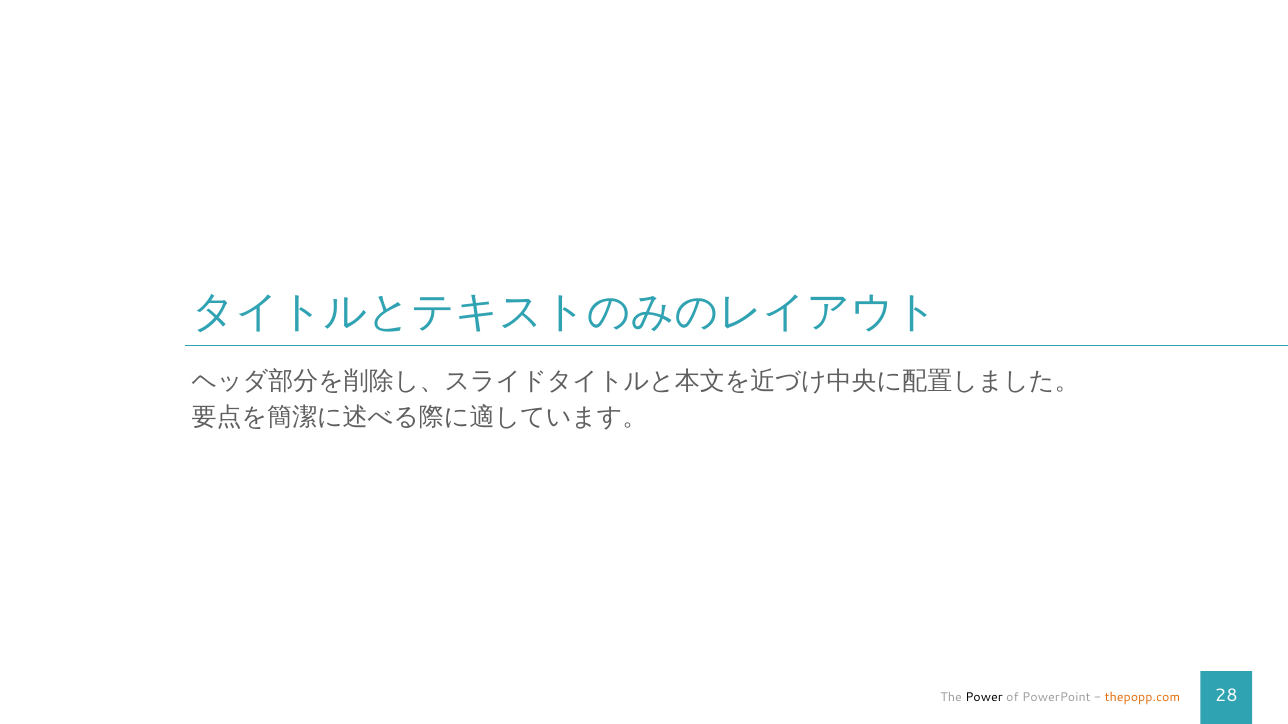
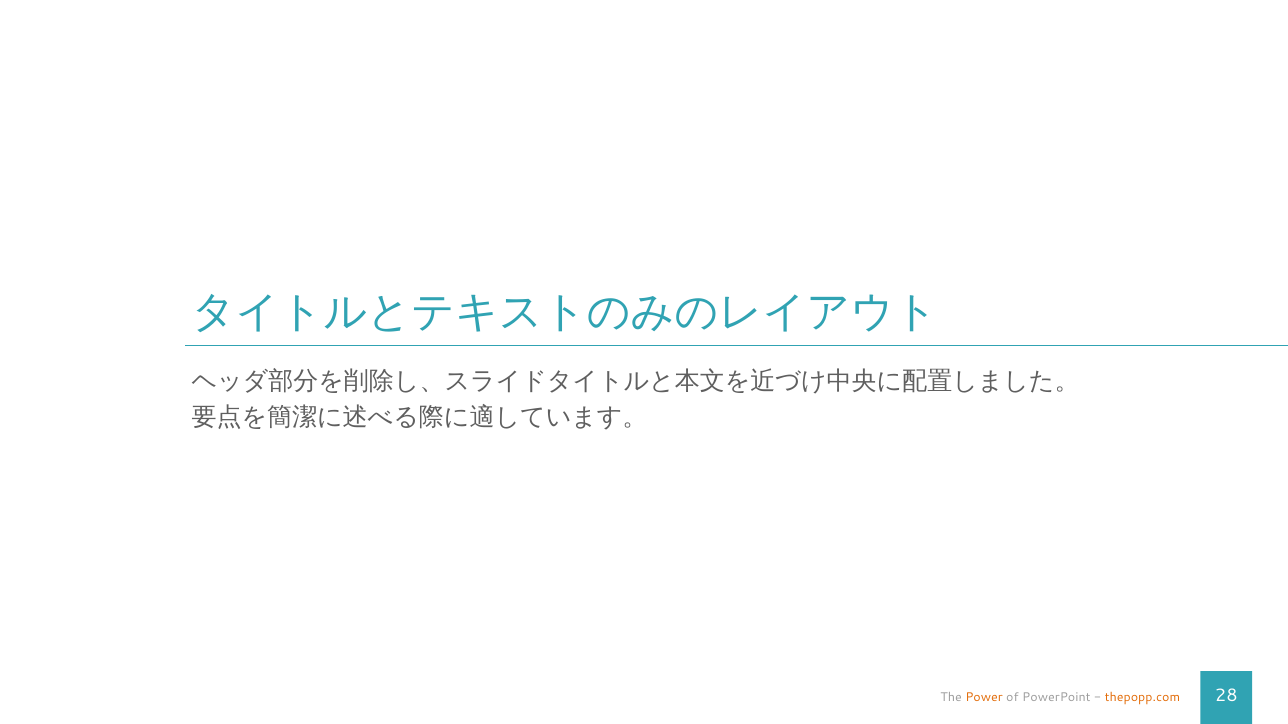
Power colour: black -> orange (984, 698)
